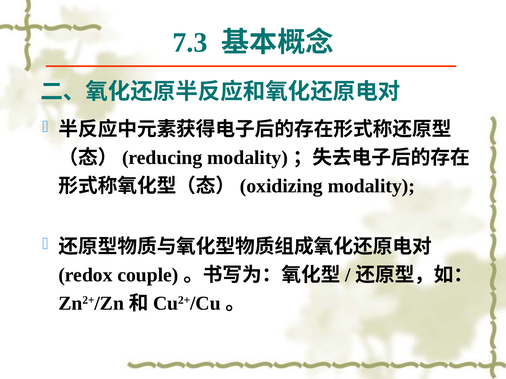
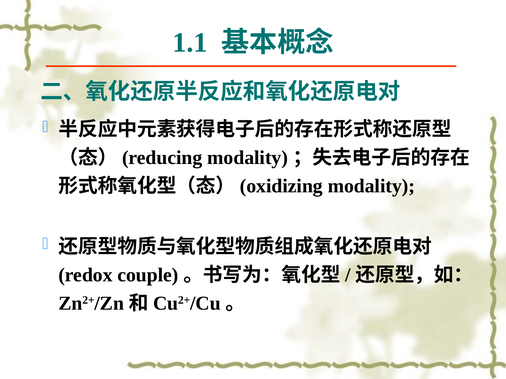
7.3: 7.3 -> 1.1 (190, 42)
